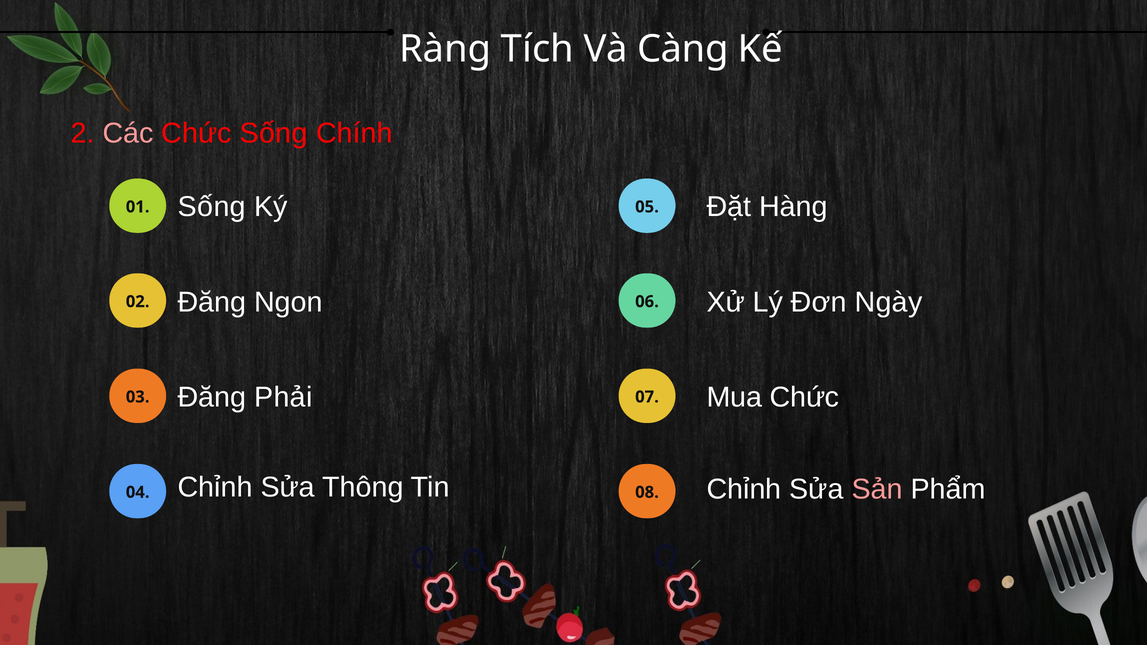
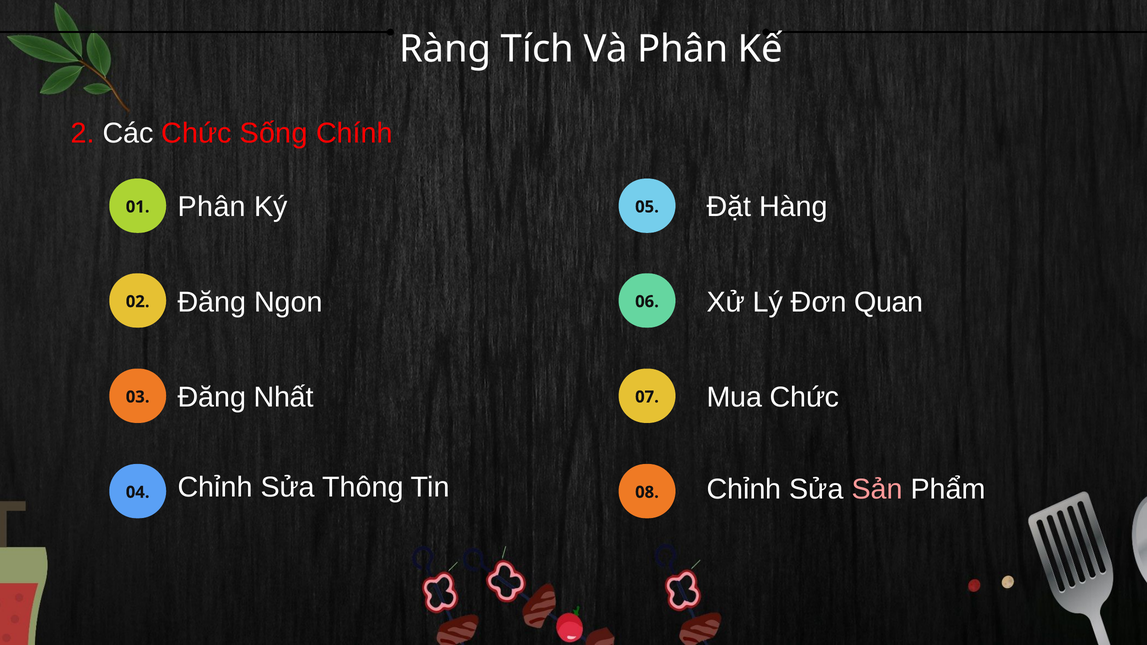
Và Càng: Càng -> Phân (683, 49)
Các colour: pink -> white (128, 133)
Sống: Sống -> Phân (212, 207)
Ngày: Ngày -> Quan (889, 302)
Phải: Phải -> Nhất (284, 398)
